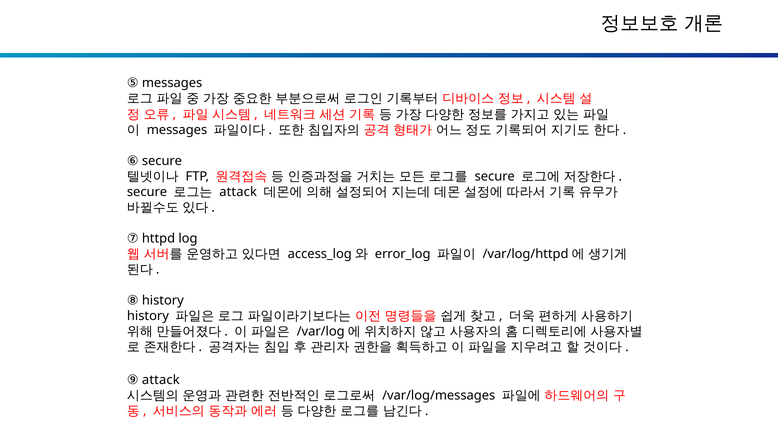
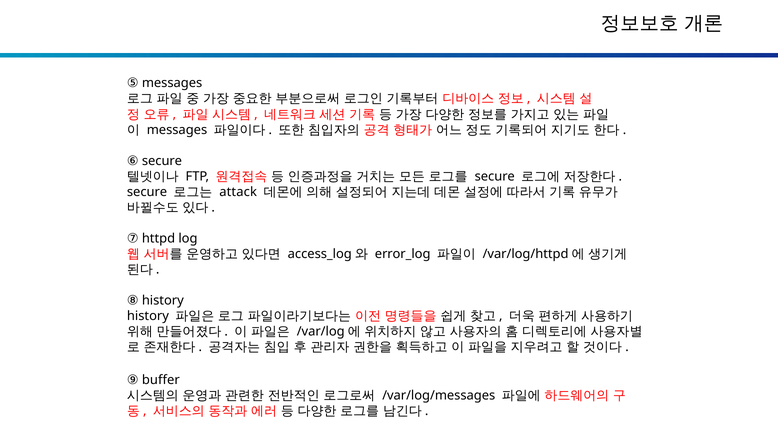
⑨ attack: attack -> buffer (161, 380)
